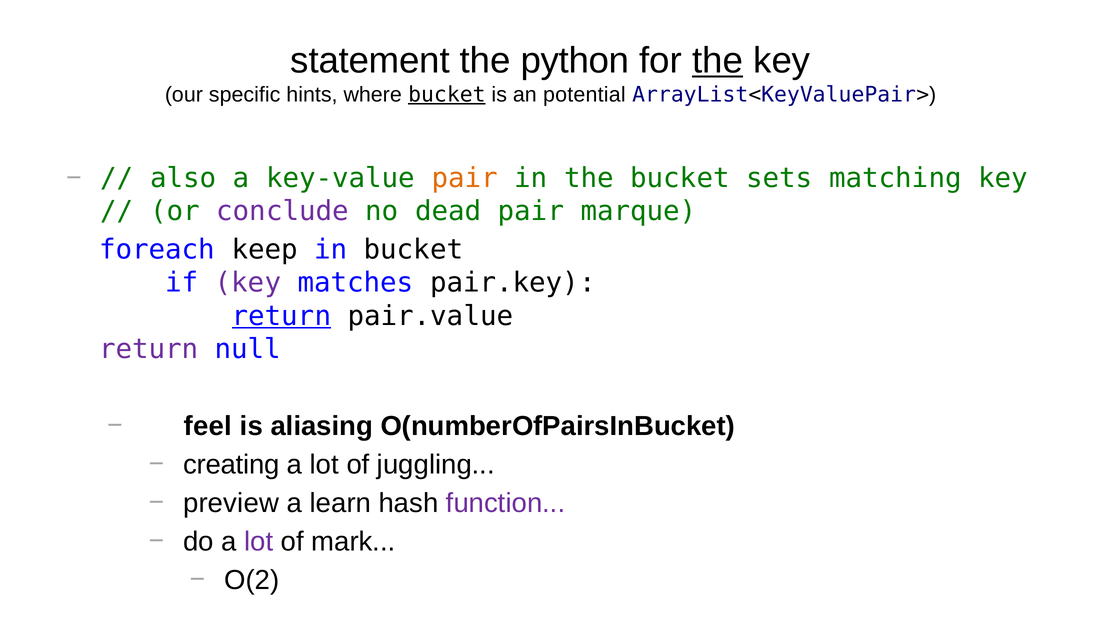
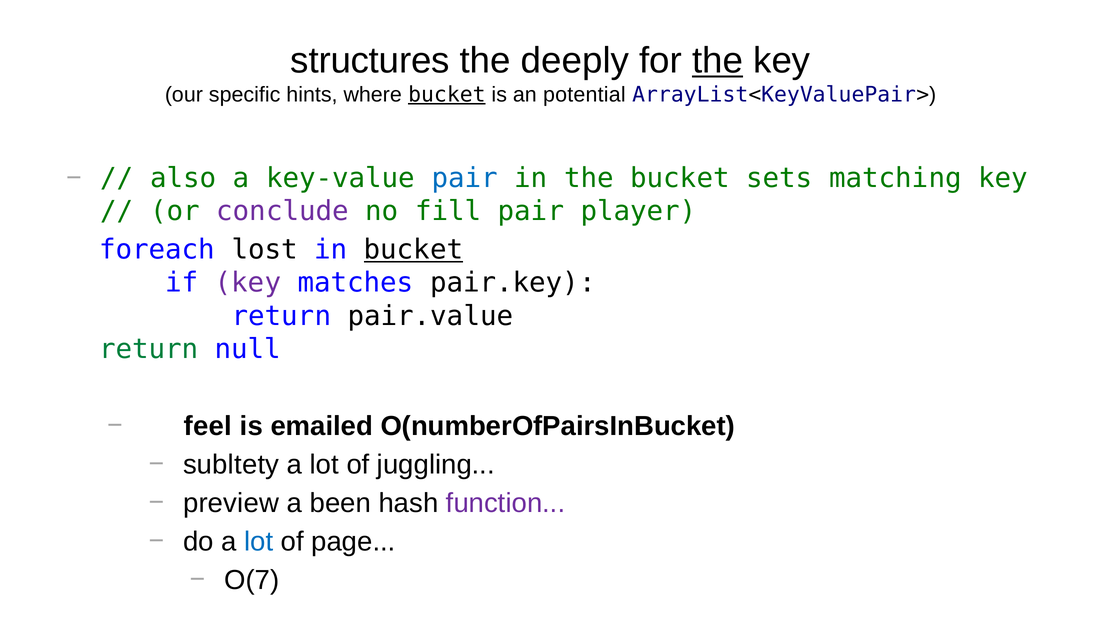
statement: statement -> structures (370, 61)
python: python -> deeply (575, 61)
pair colour: orange -> blue (465, 178)
dead: dead -> fill (448, 212)
marque: marque -> player (639, 212)
keep: keep -> lost (265, 250)
bucket underline: none -> present (414, 250)
return underline: present -> none (281, 316)
return colour: purple -> green (149, 349)
aliasing: aliasing -> emailed (322, 426)
creating: creating -> subltety (231, 465)
learn: learn -> been (340, 503)
lot colour: purple -> blue (259, 542)
mark: mark -> page (353, 542)
O(2: O(2 -> O(7 (252, 580)
